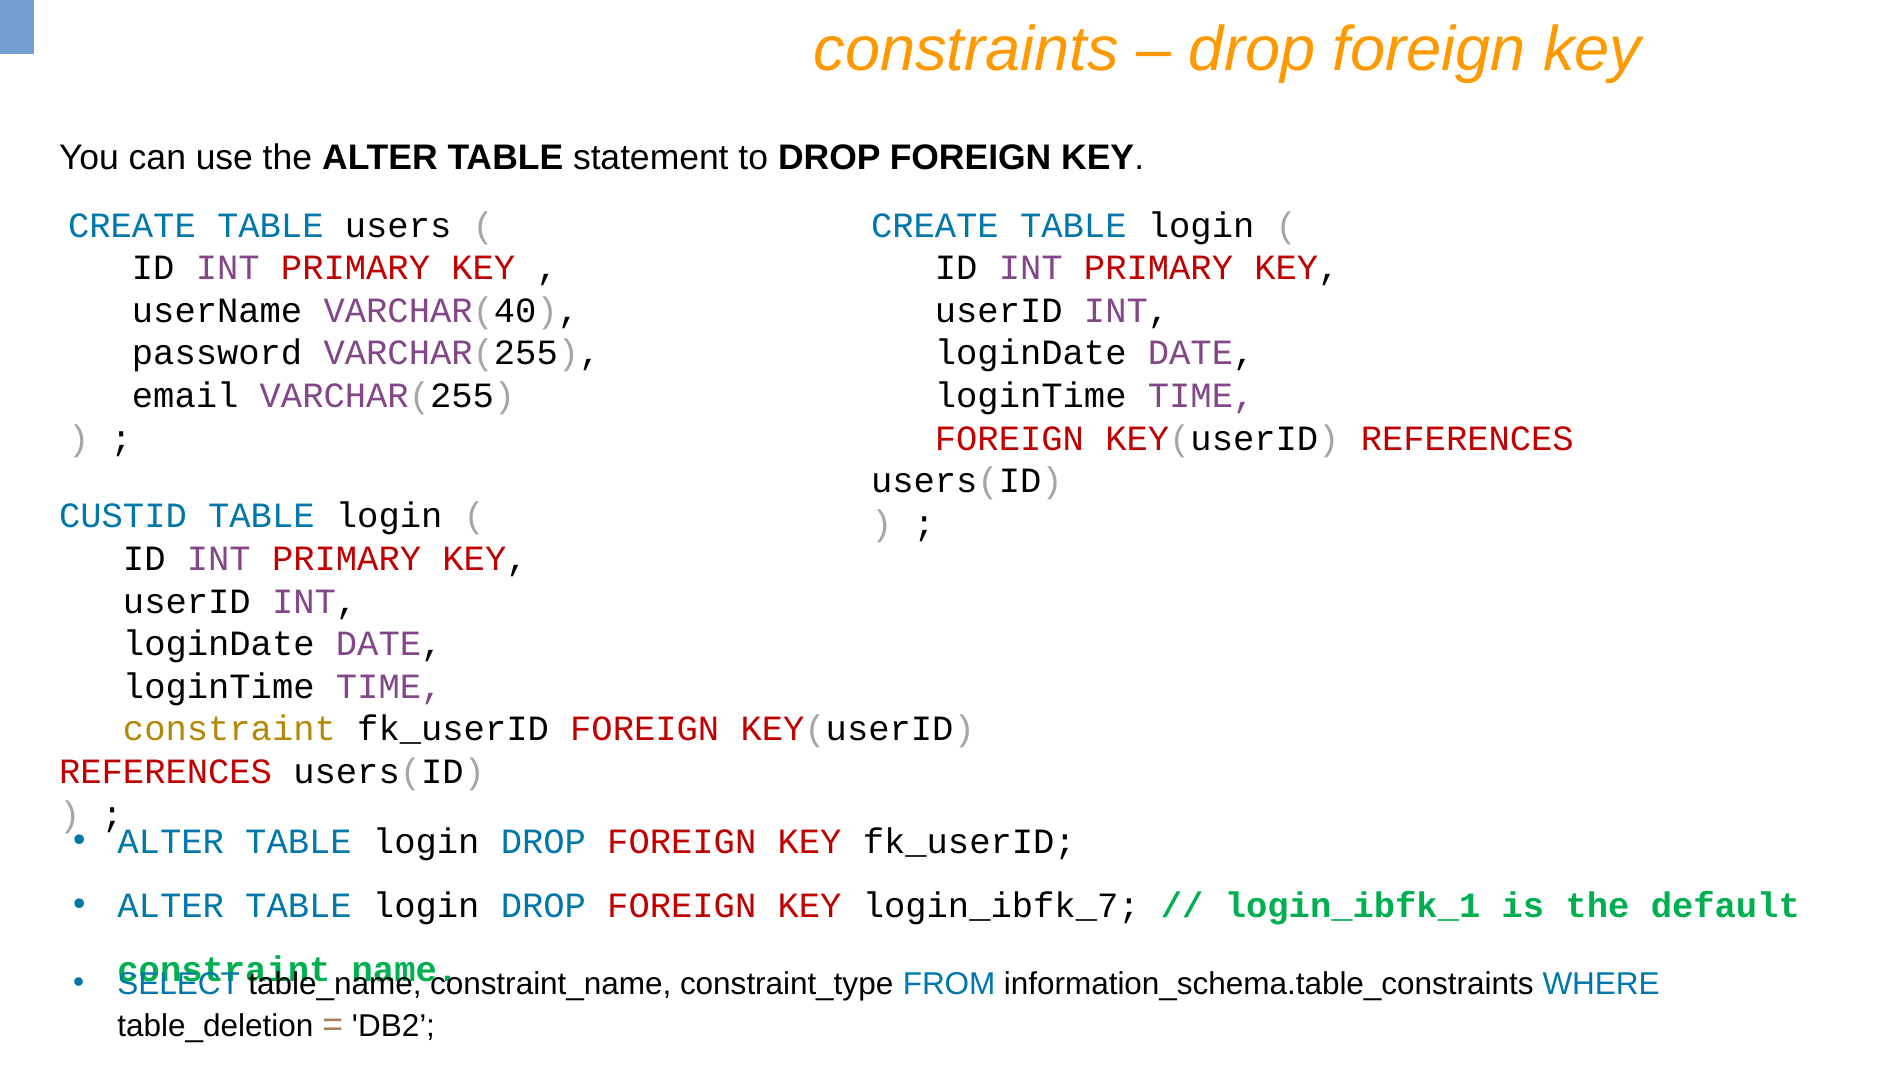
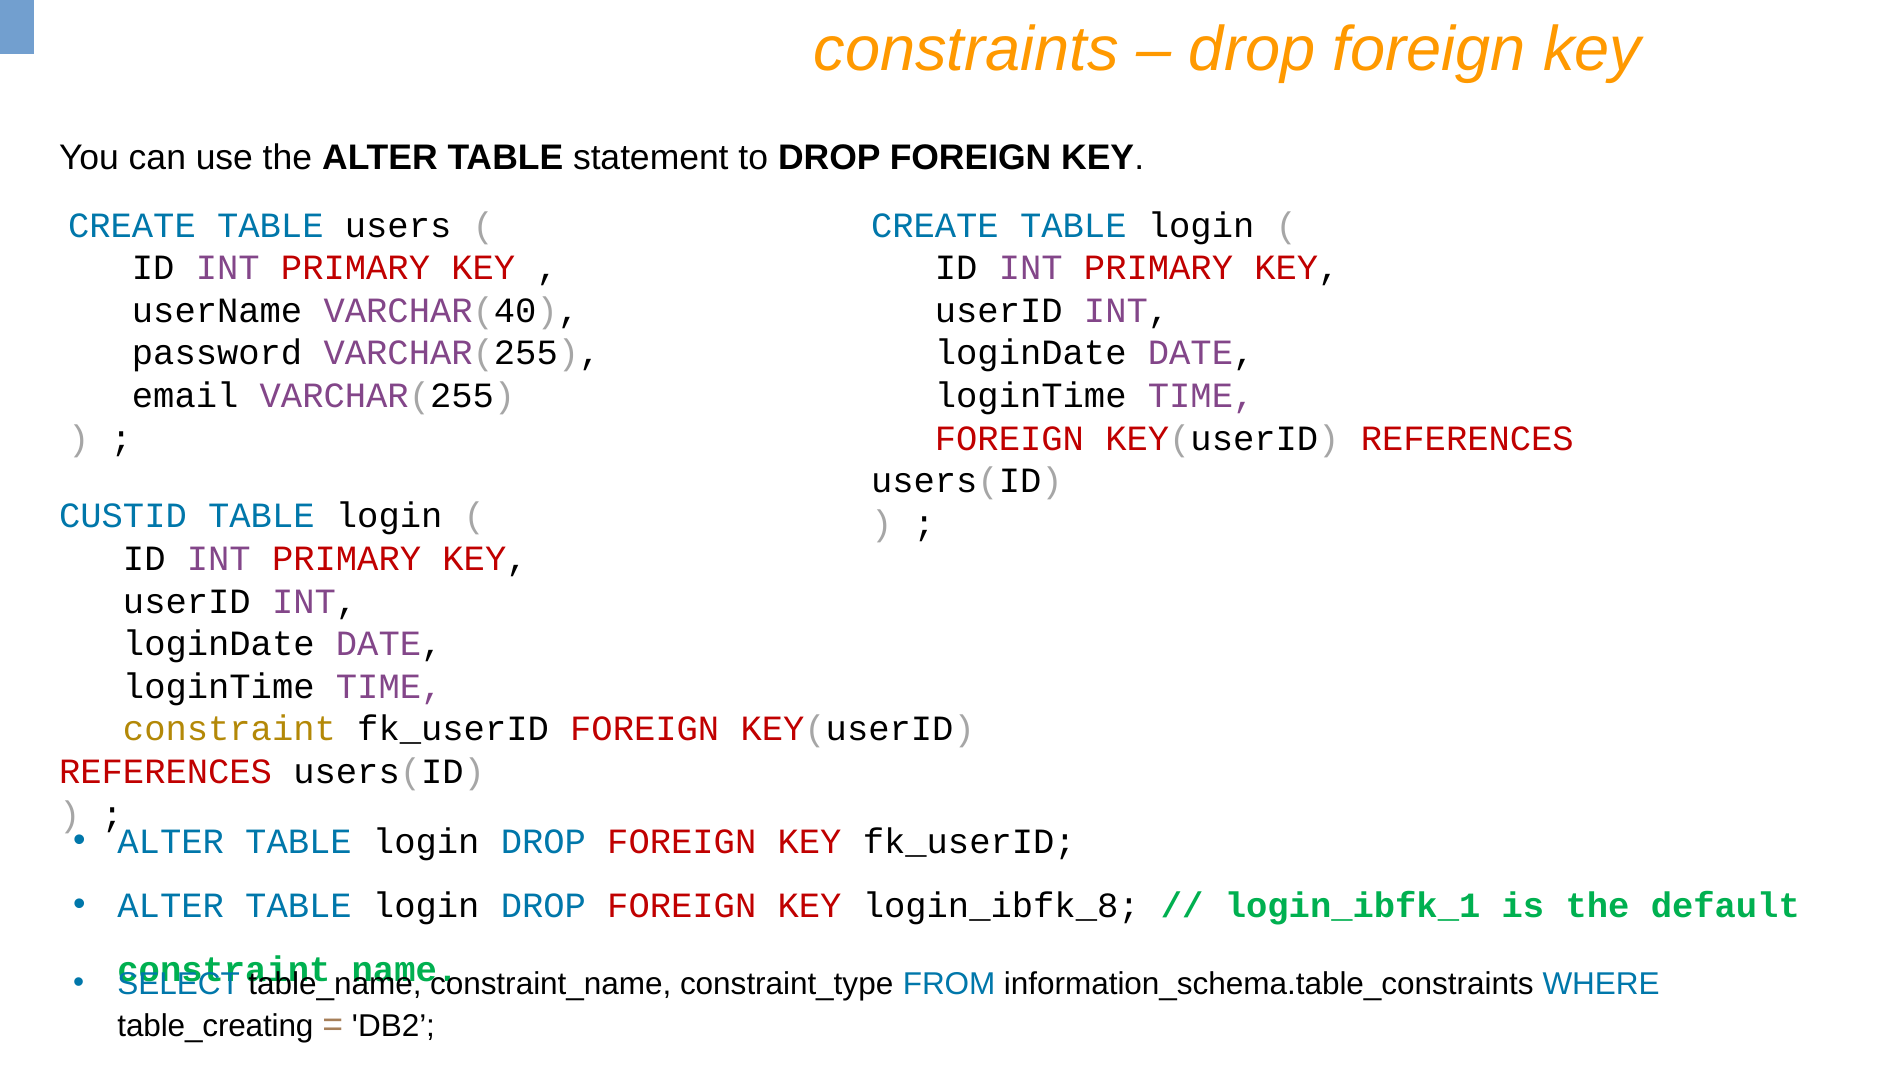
login_ibfk_7: login_ibfk_7 -> login_ibfk_8 (1001, 906)
table_deletion: table_deletion -> table_creating (215, 1026)
